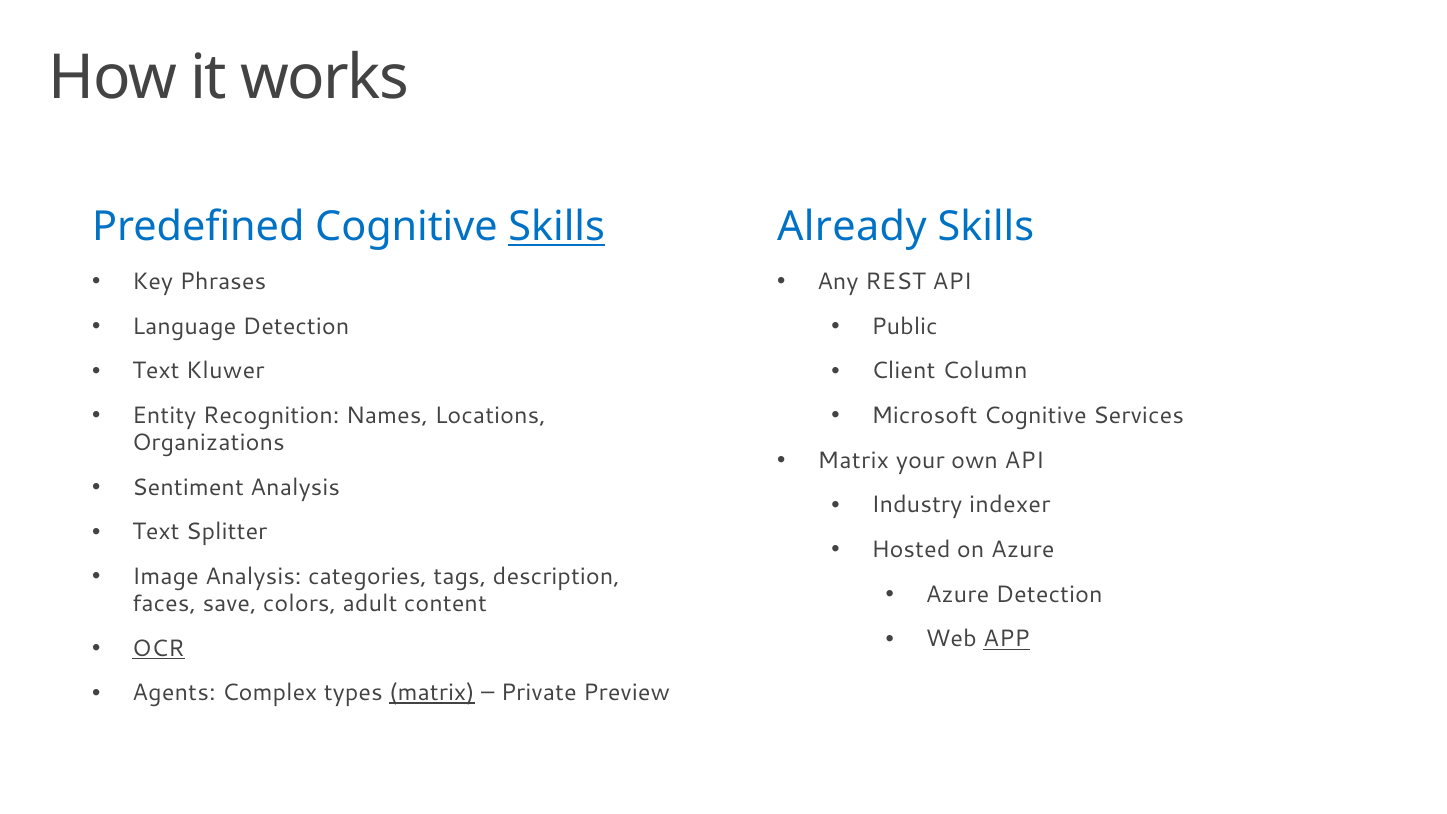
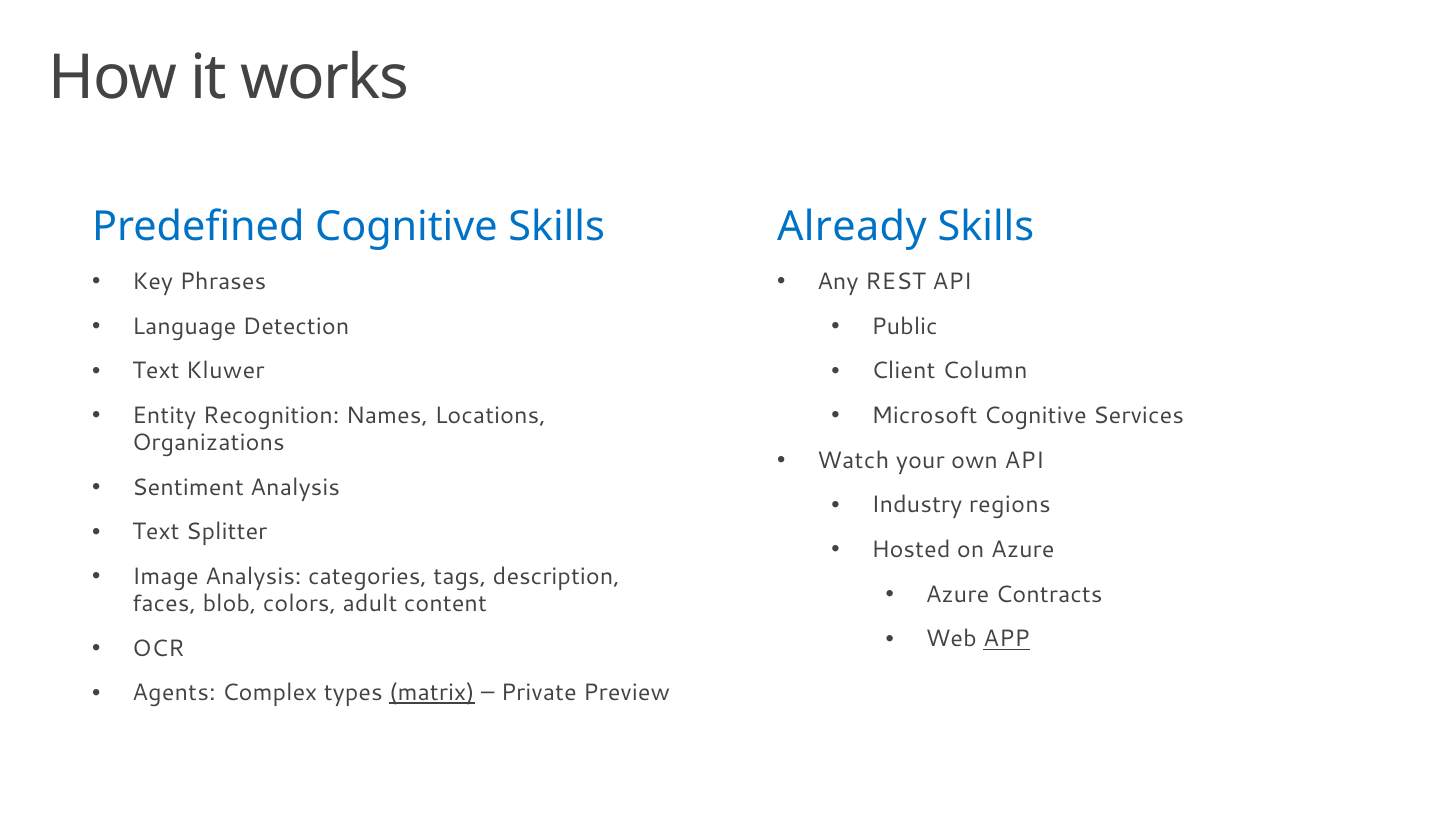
Skills underline: present -> none (557, 227)
Matrix: Matrix -> Watch (853, 460)
indexer: indexer -> regions (1010, 505)
Azure Detection: Detection -> Contracts (1049, 594)
save: save -> blob (230, 603)
OCR underline: present -> none (158, 648)
